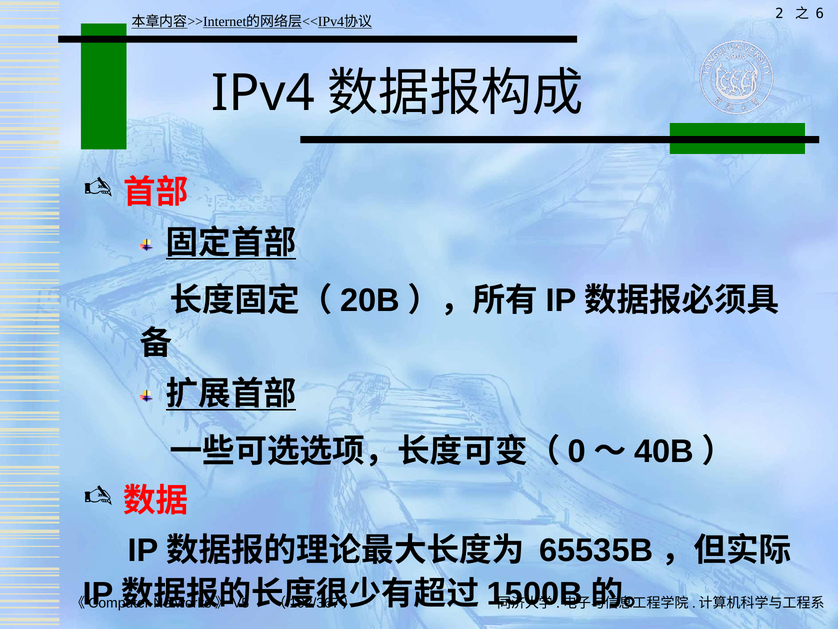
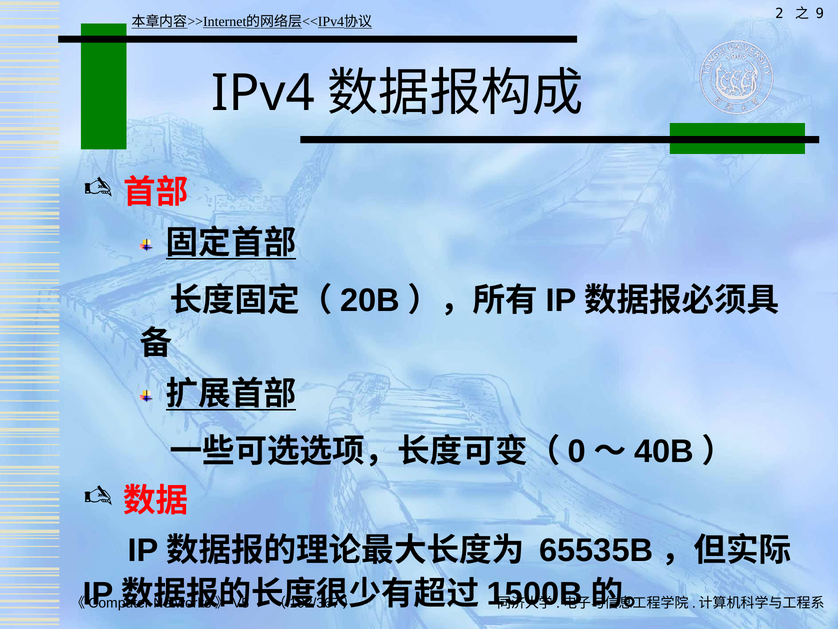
6: 6 -> 9 (820, 14)
